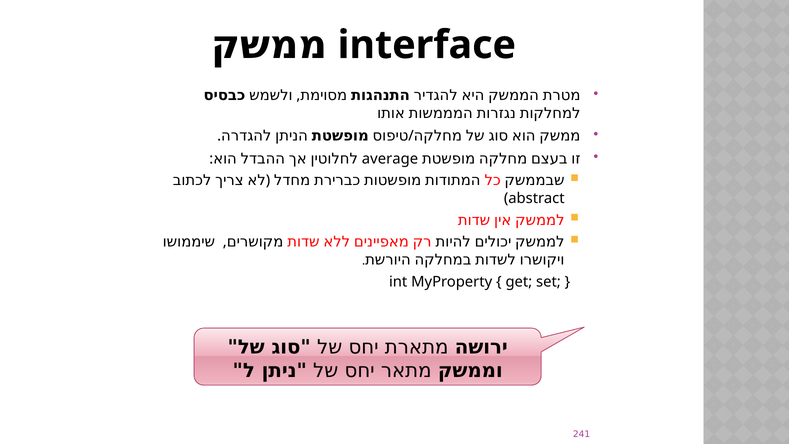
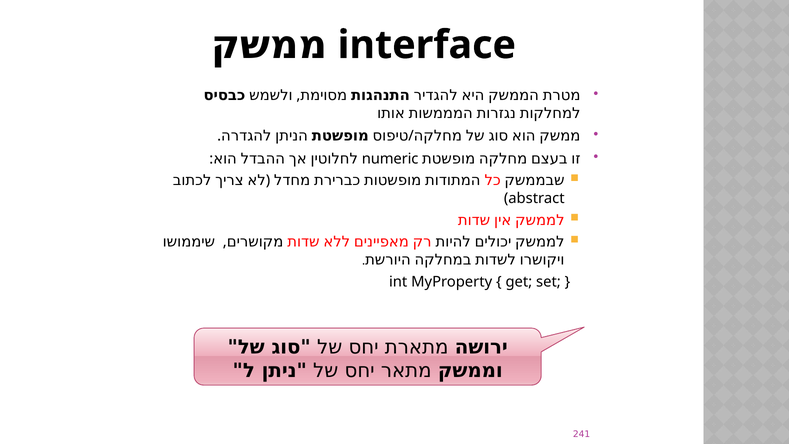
average: average -> numeric (390, 159)
